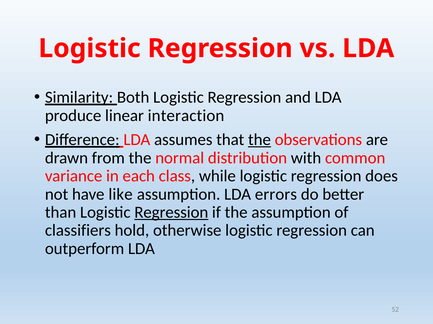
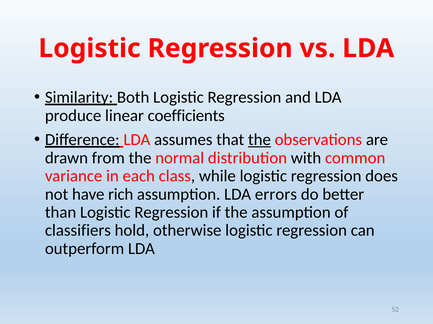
interaction: interaction -> coefficients (186, 116)
like: like -> rich (121, 195)
Regression underline: present -> none (171, 213)
